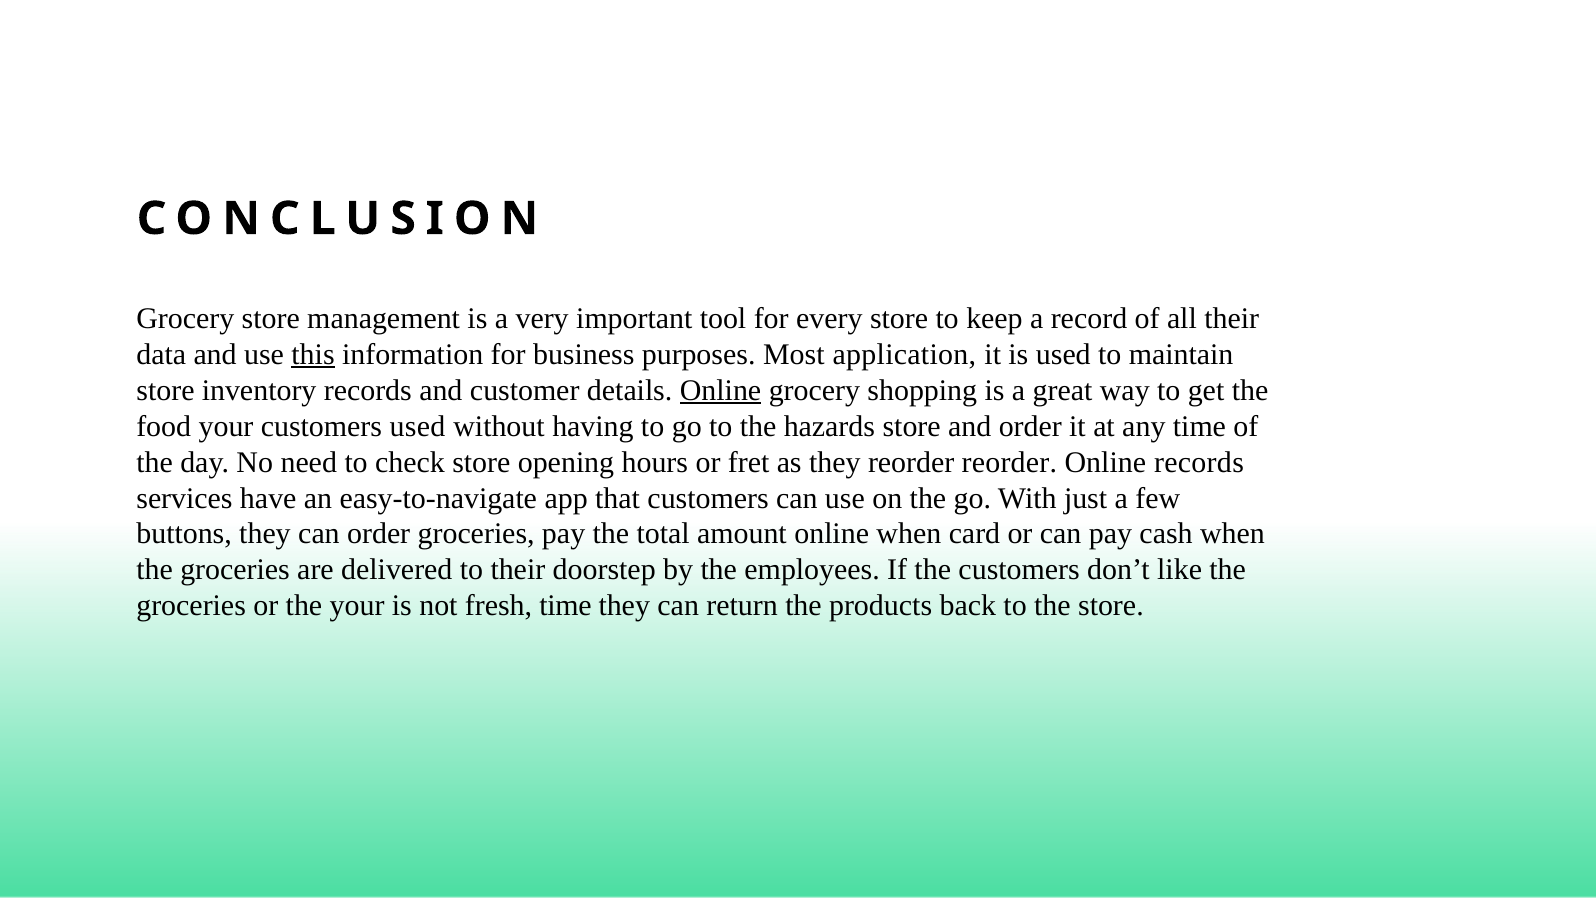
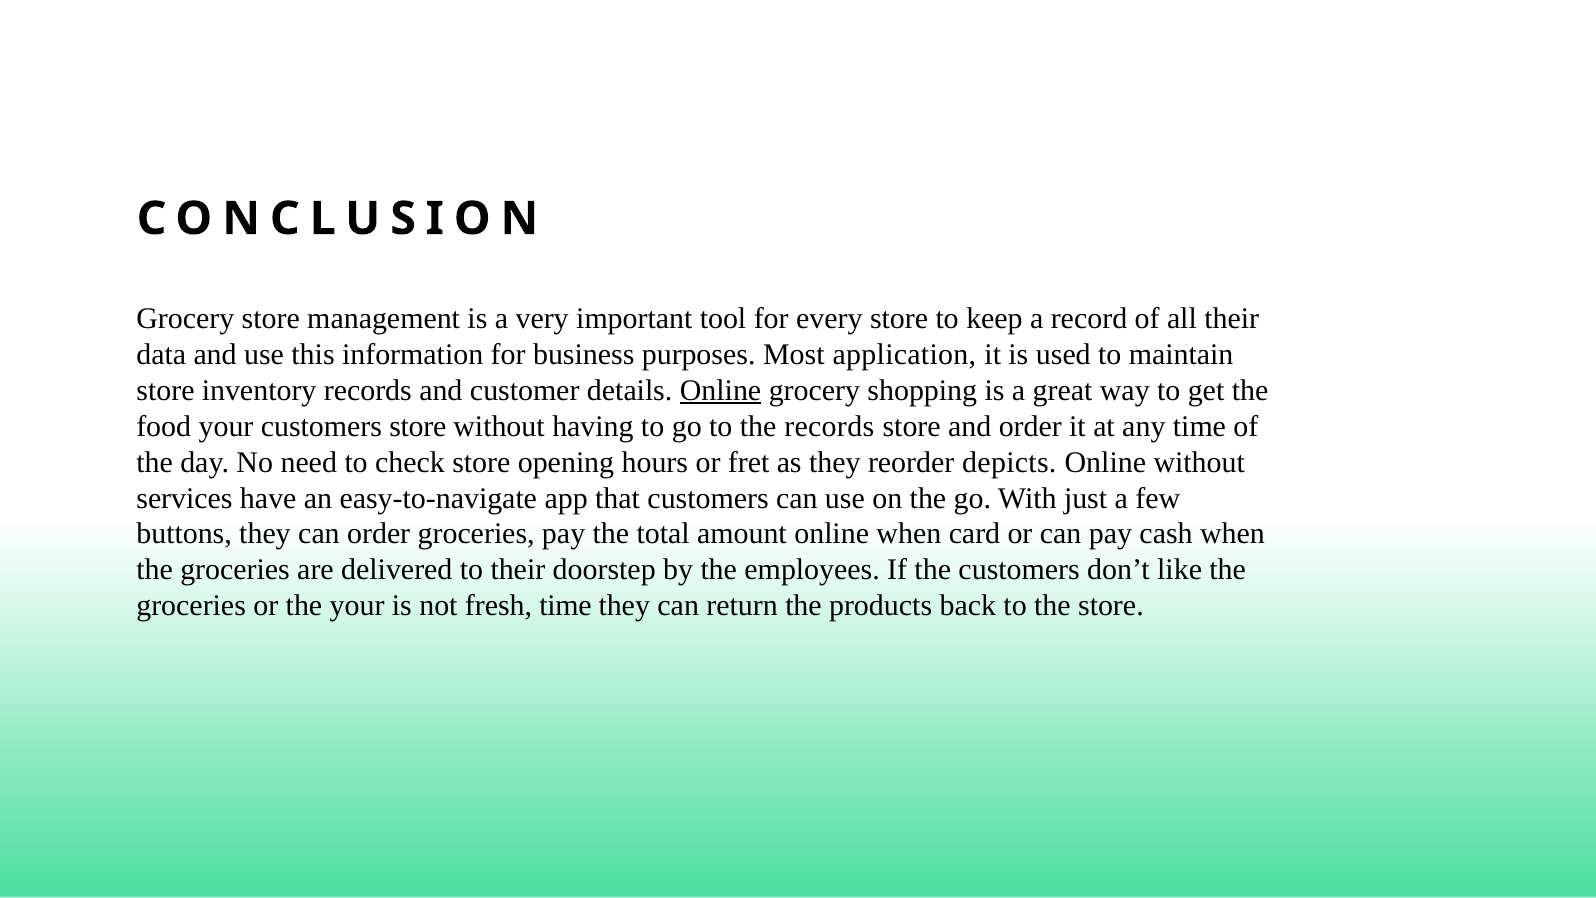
this underline: present -> none (313, 354)
customers used: used -> store (418, 426)
the hazards: hazards -> records (829, 426)
reorder reorder: reorder -> depicts (1009, 462)
Online records: records -> without (1199, 462)
